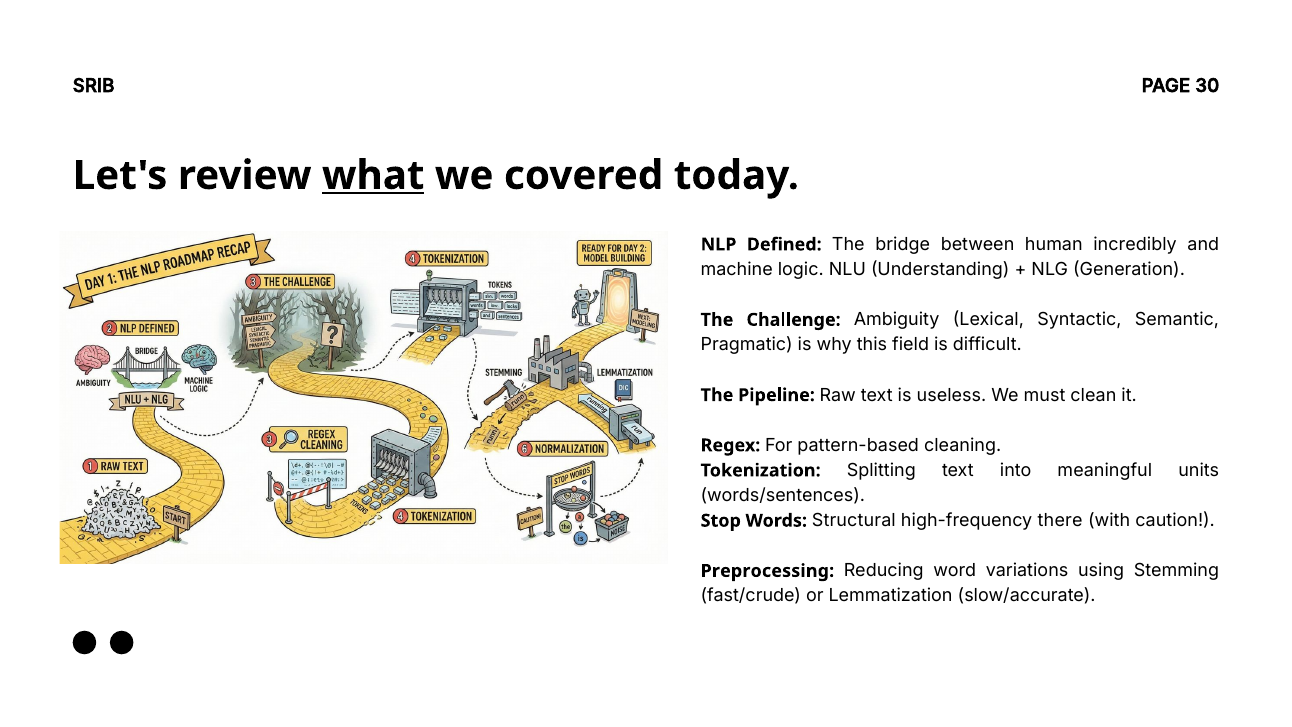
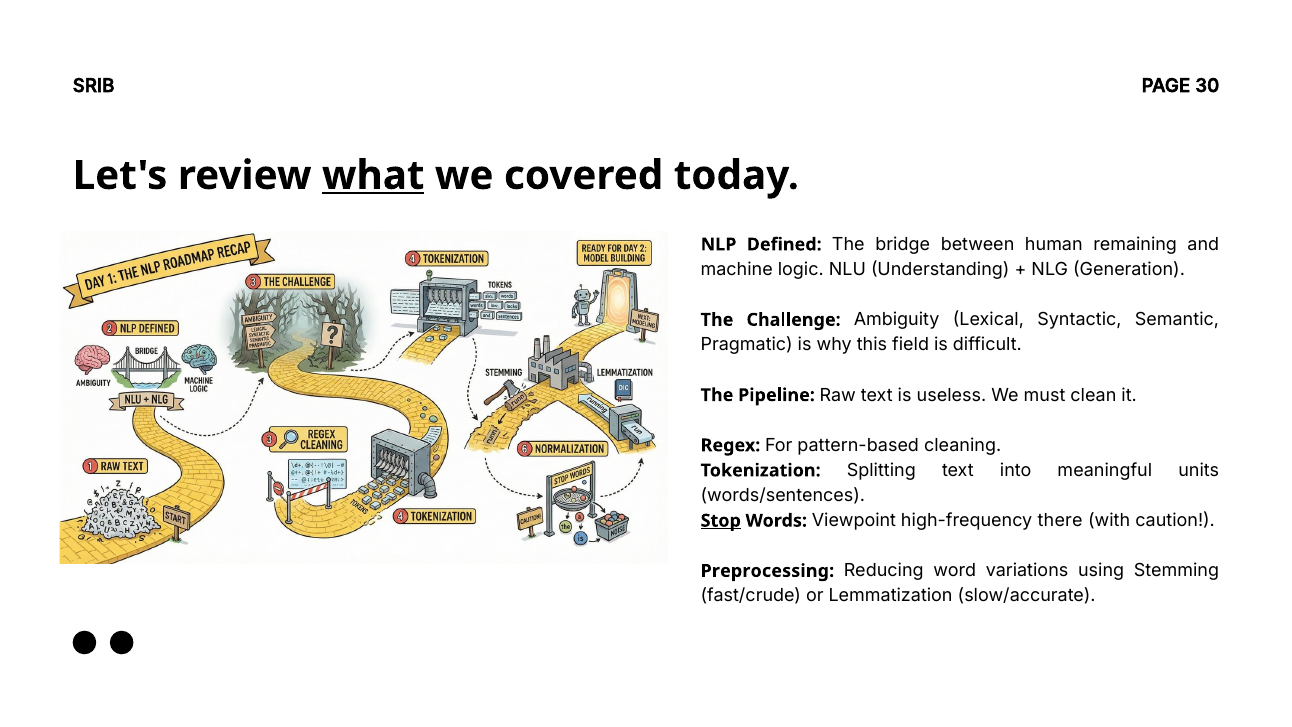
incredibly: incredibly -> remaining (1135, 244)
Stop underline: none -> present (721, 521)
Structural: Structural -> Viewpoint (854, 521)
